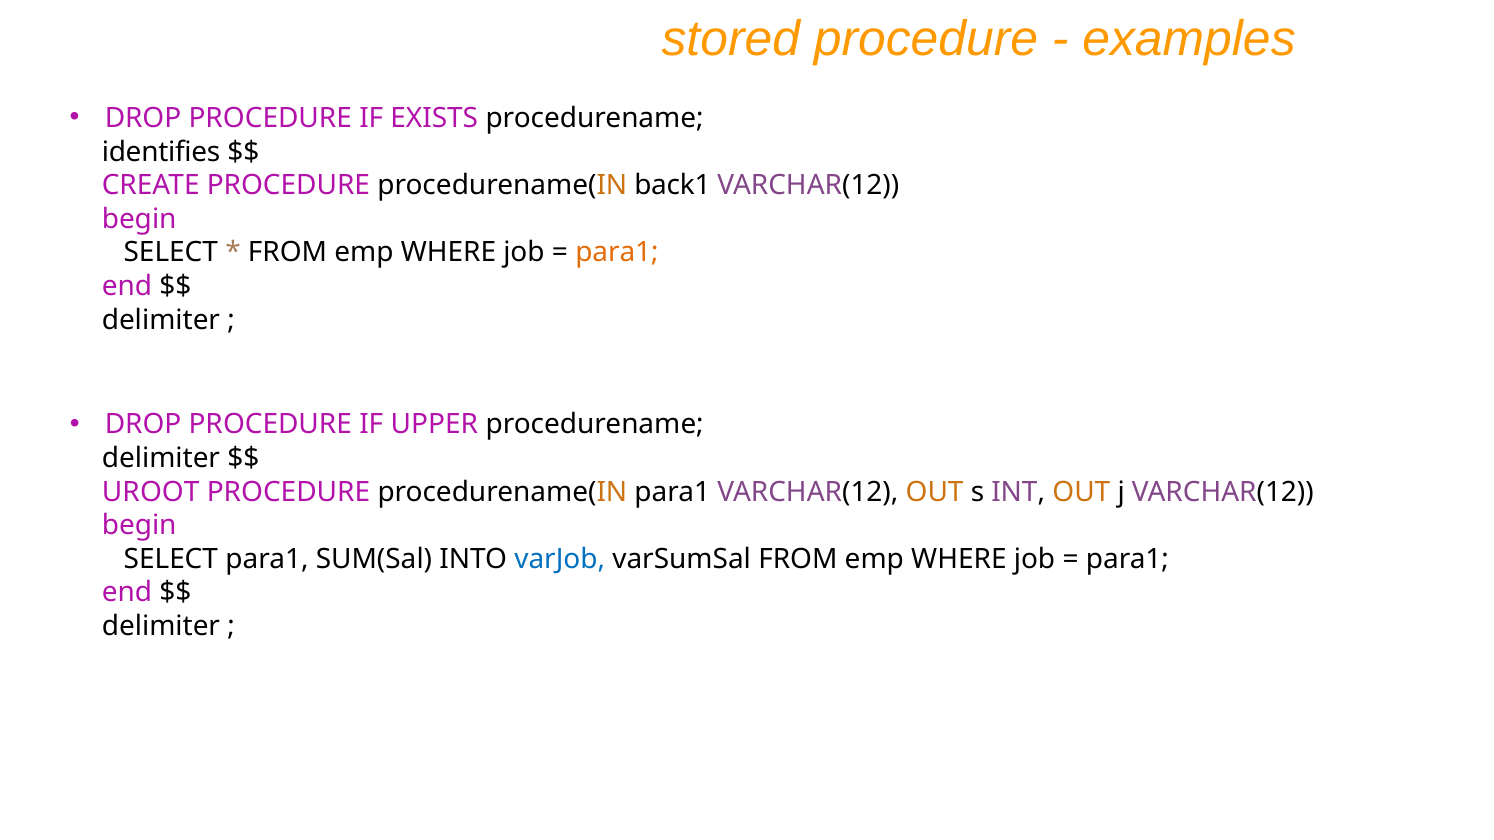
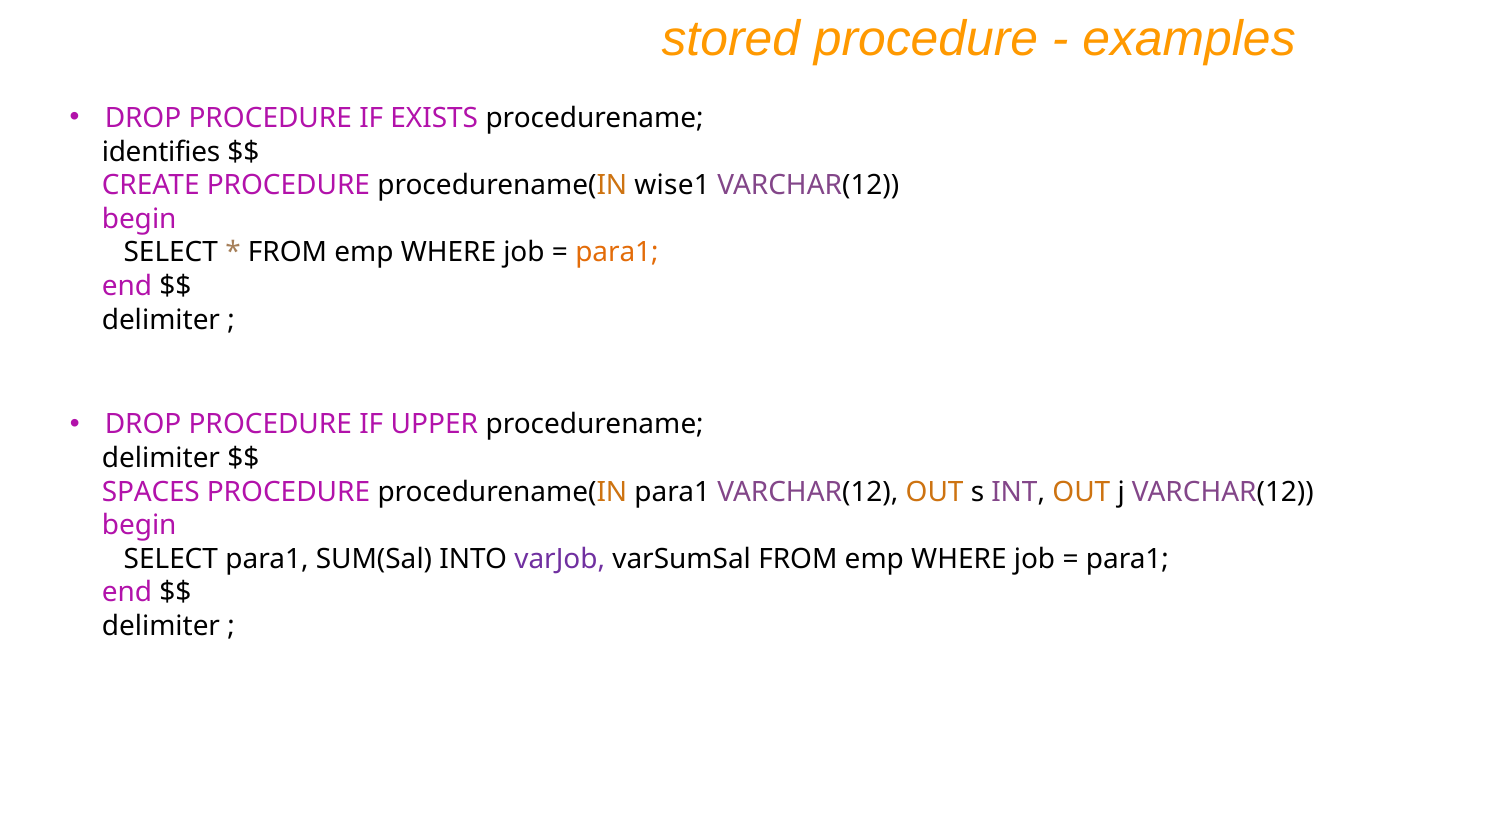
back1: back1 -> wise1 (672, 186)
UROOT: UROOT -> SPACES (151, 492)
varJob colour: blue -> purple (560, 559)
